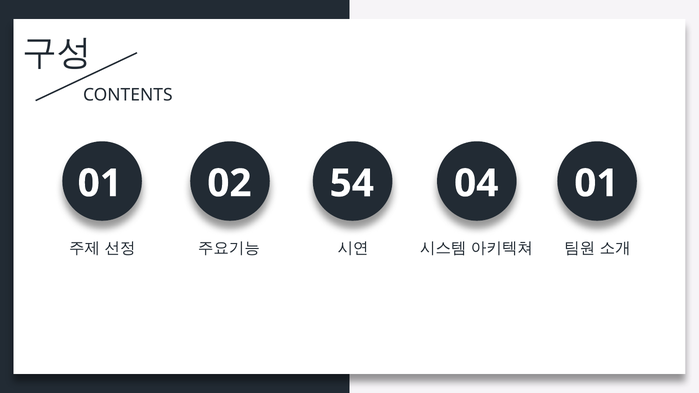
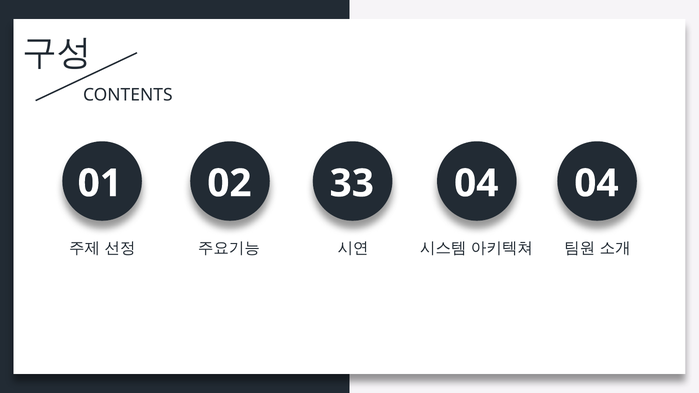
54: 54 -> 33 (352, 184)
04 01: 01 -> 04 (596, 184)
